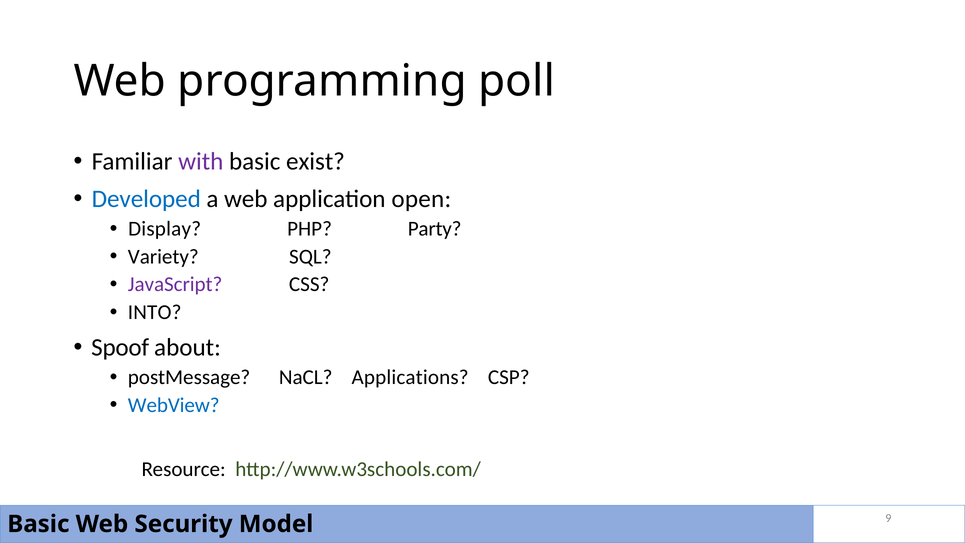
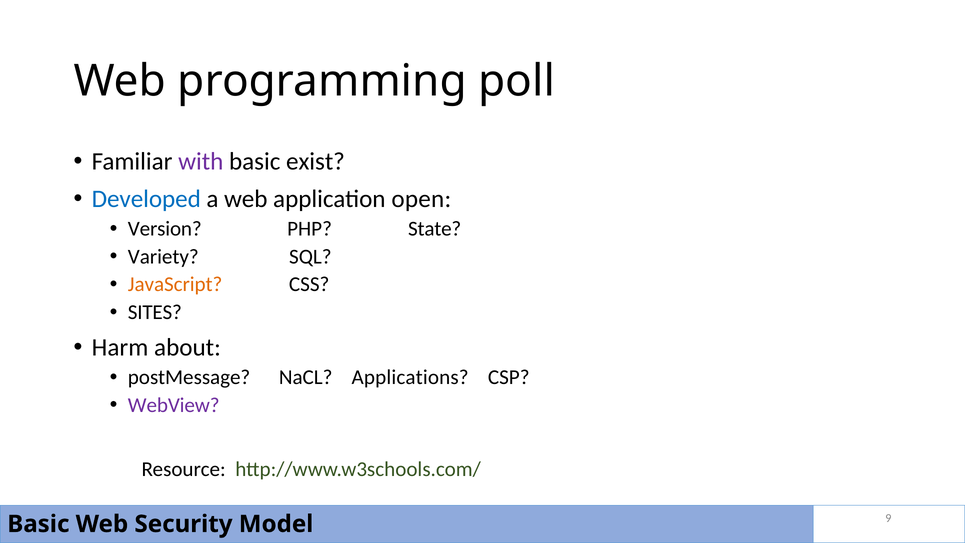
Display: Display -> Version (165, 229)
Party: Party -> State (435, 229)
JavaScript colour: purple -> orange (175, 284)
INTO: INTO -> SITES (155, 312)
Spoof: Spoof -> Harm (120, 347)
WebView colour: blue -> purple (174, 405)
